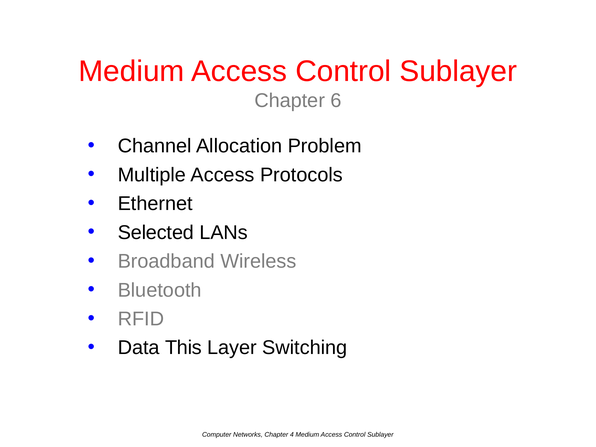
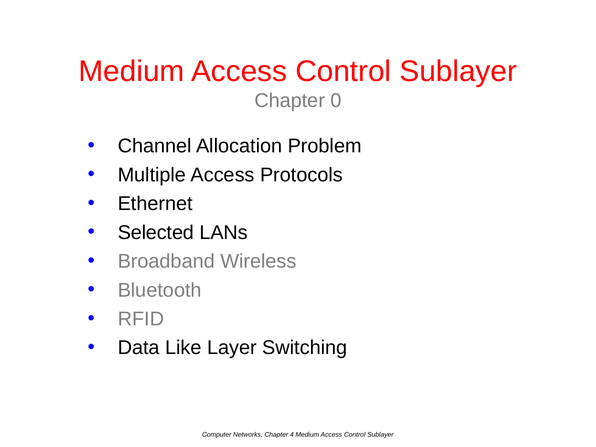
6: 6 -> 0 (336, 101)
This: This -> Like (183, 348)
